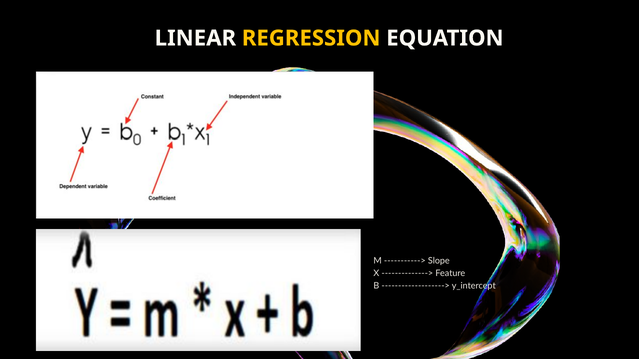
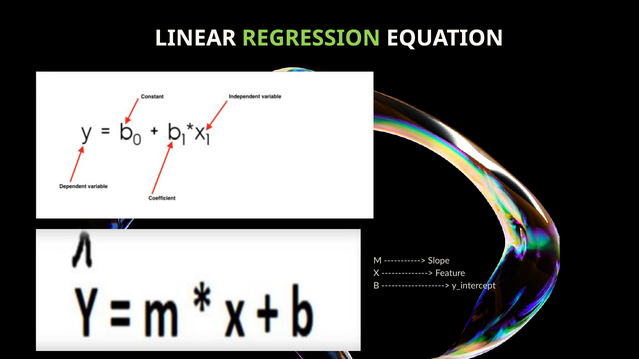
REGRESSION colour: yellow -> light green (311, 38)
